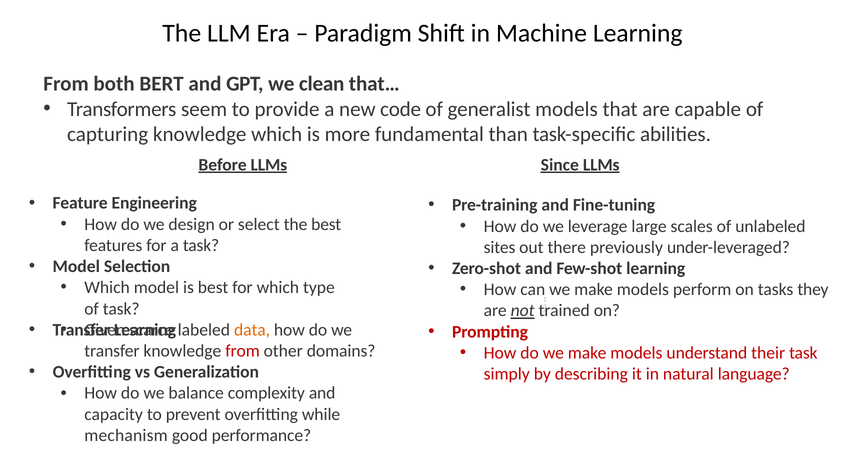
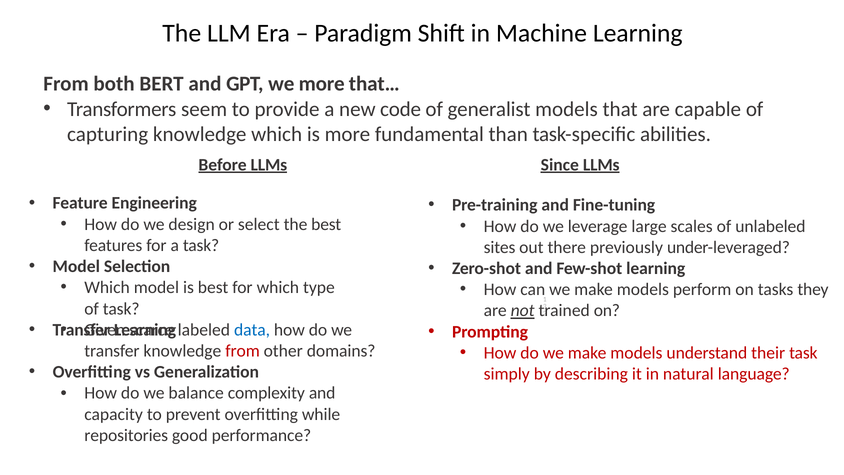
we clean: clean -> more (322, 84)
data colour: orange -> blue (252, 330)
mechanism: mechanism -> repositories (126, 435)
